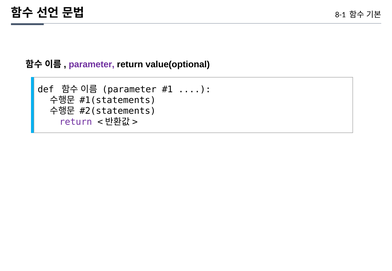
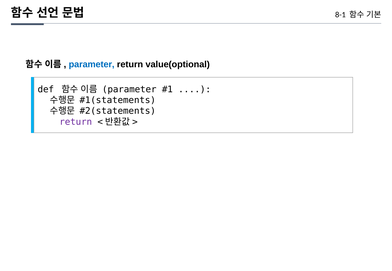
parameter colour: purple -> blue (92, 65)
